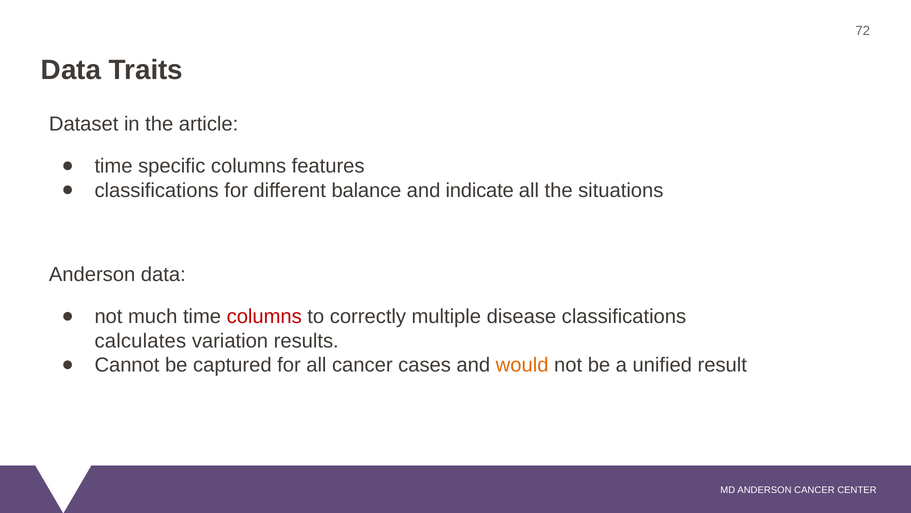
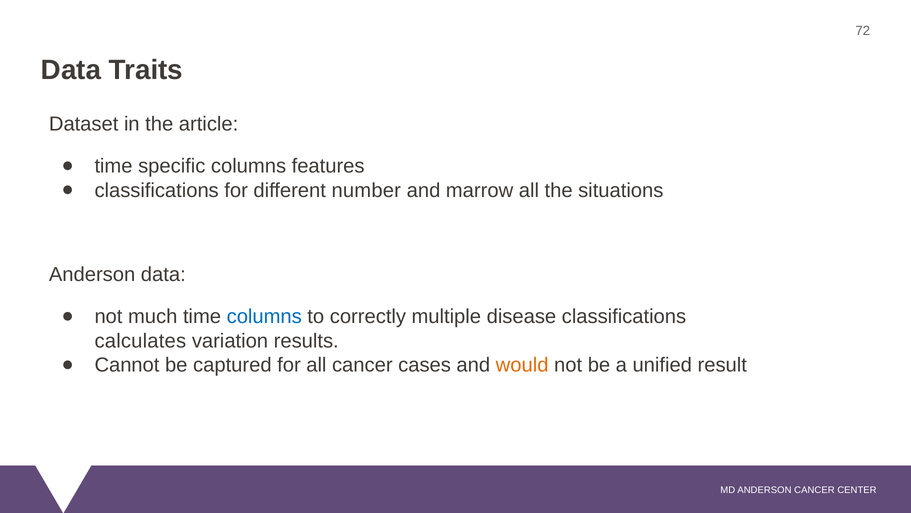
balance: balance -> number (366, 190)
indicate: indicate -> marrow (480, 190)
columns colour: red -> blue (264, 316)
